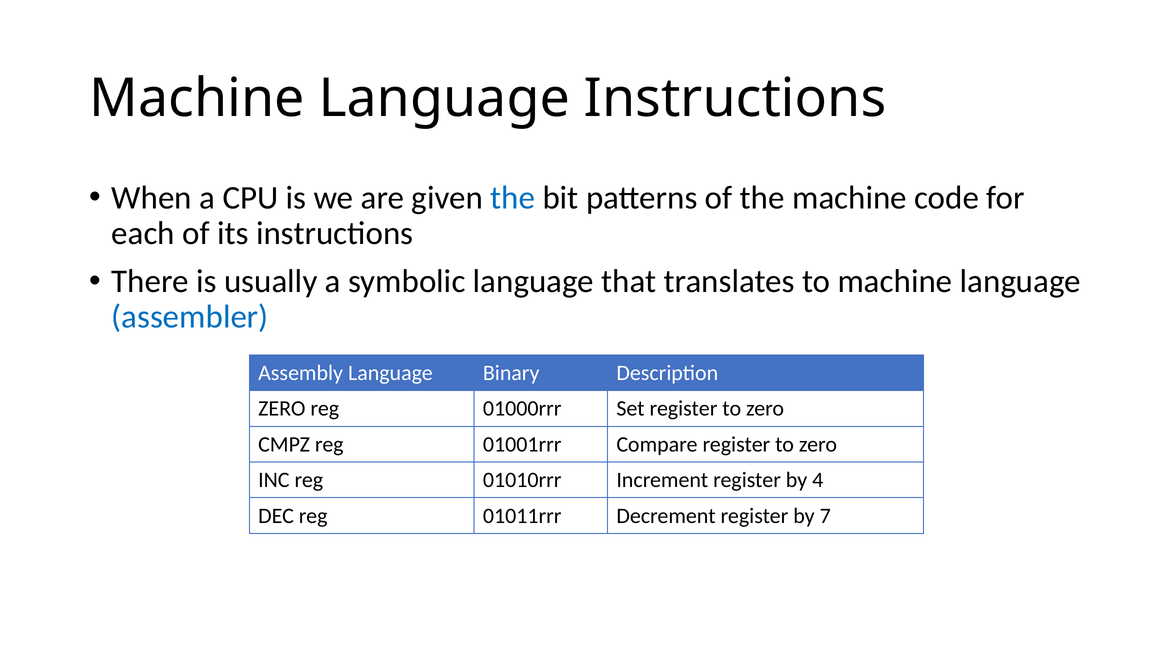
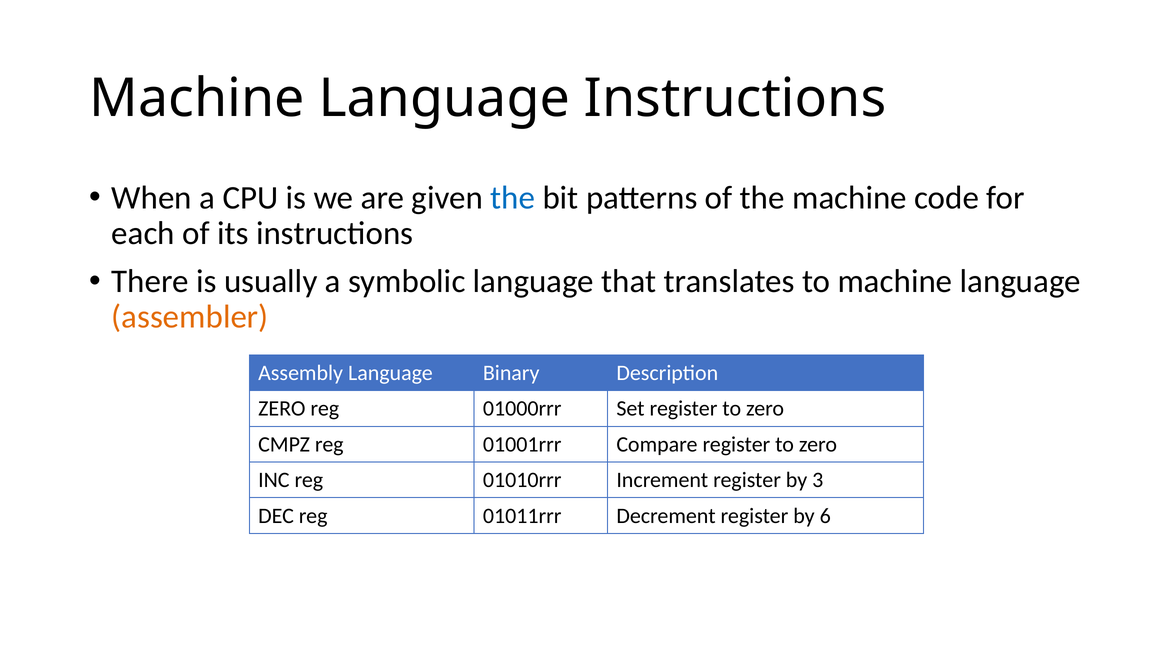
assembler colour: blue -> orange (190, 317)
4: 4 -> 3 (818, 480)
7: 7 -> 6 (825, 516)
